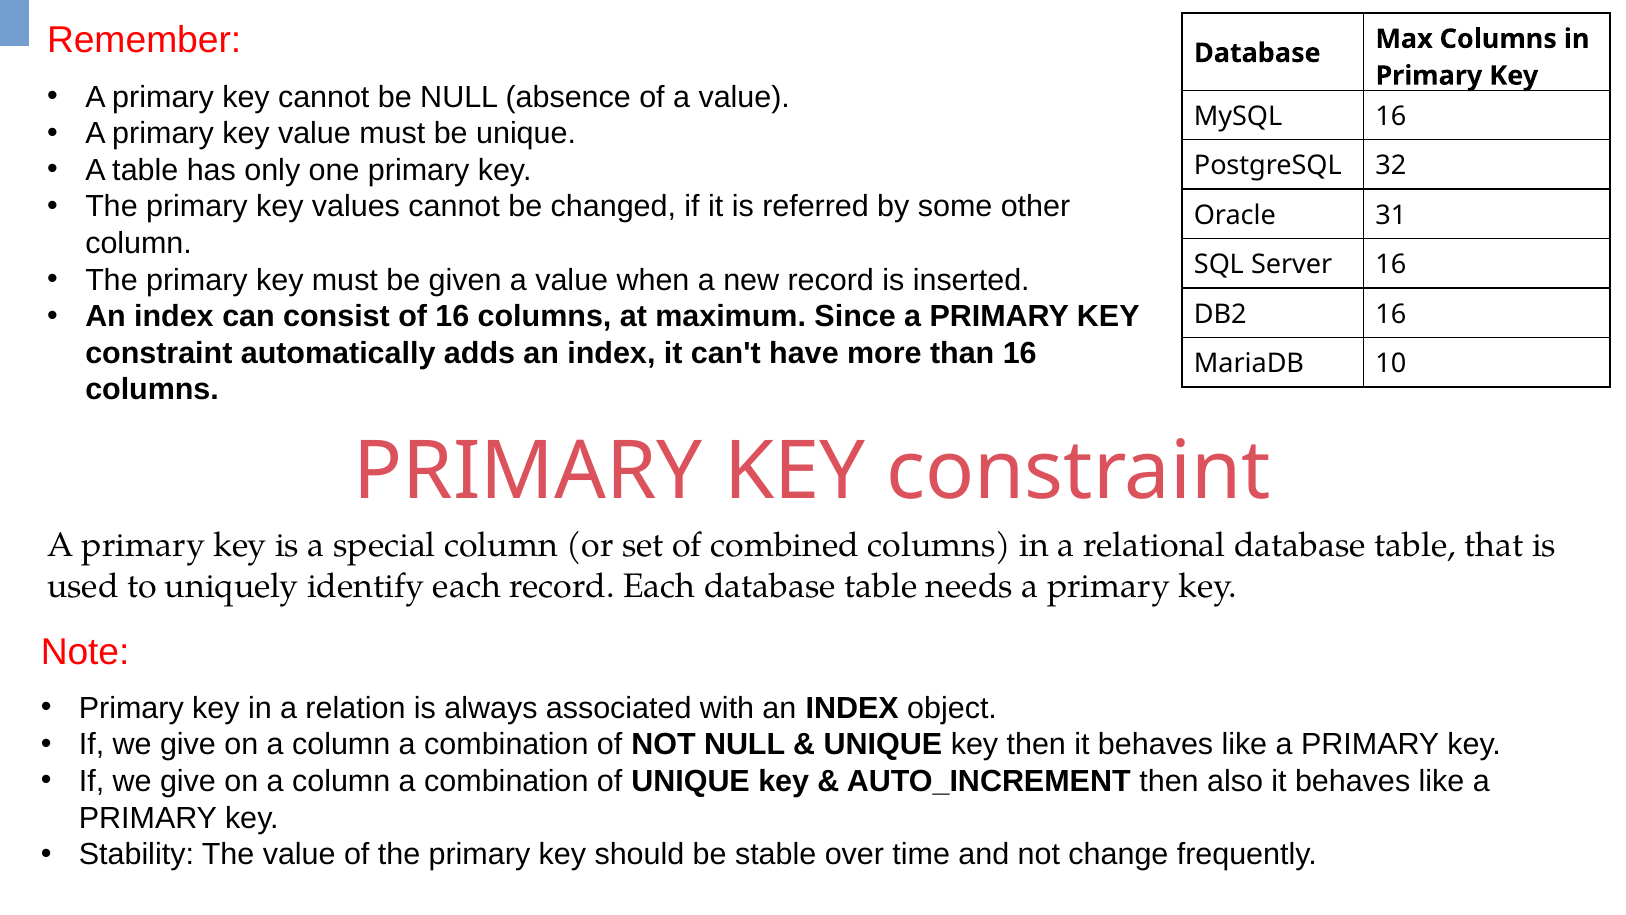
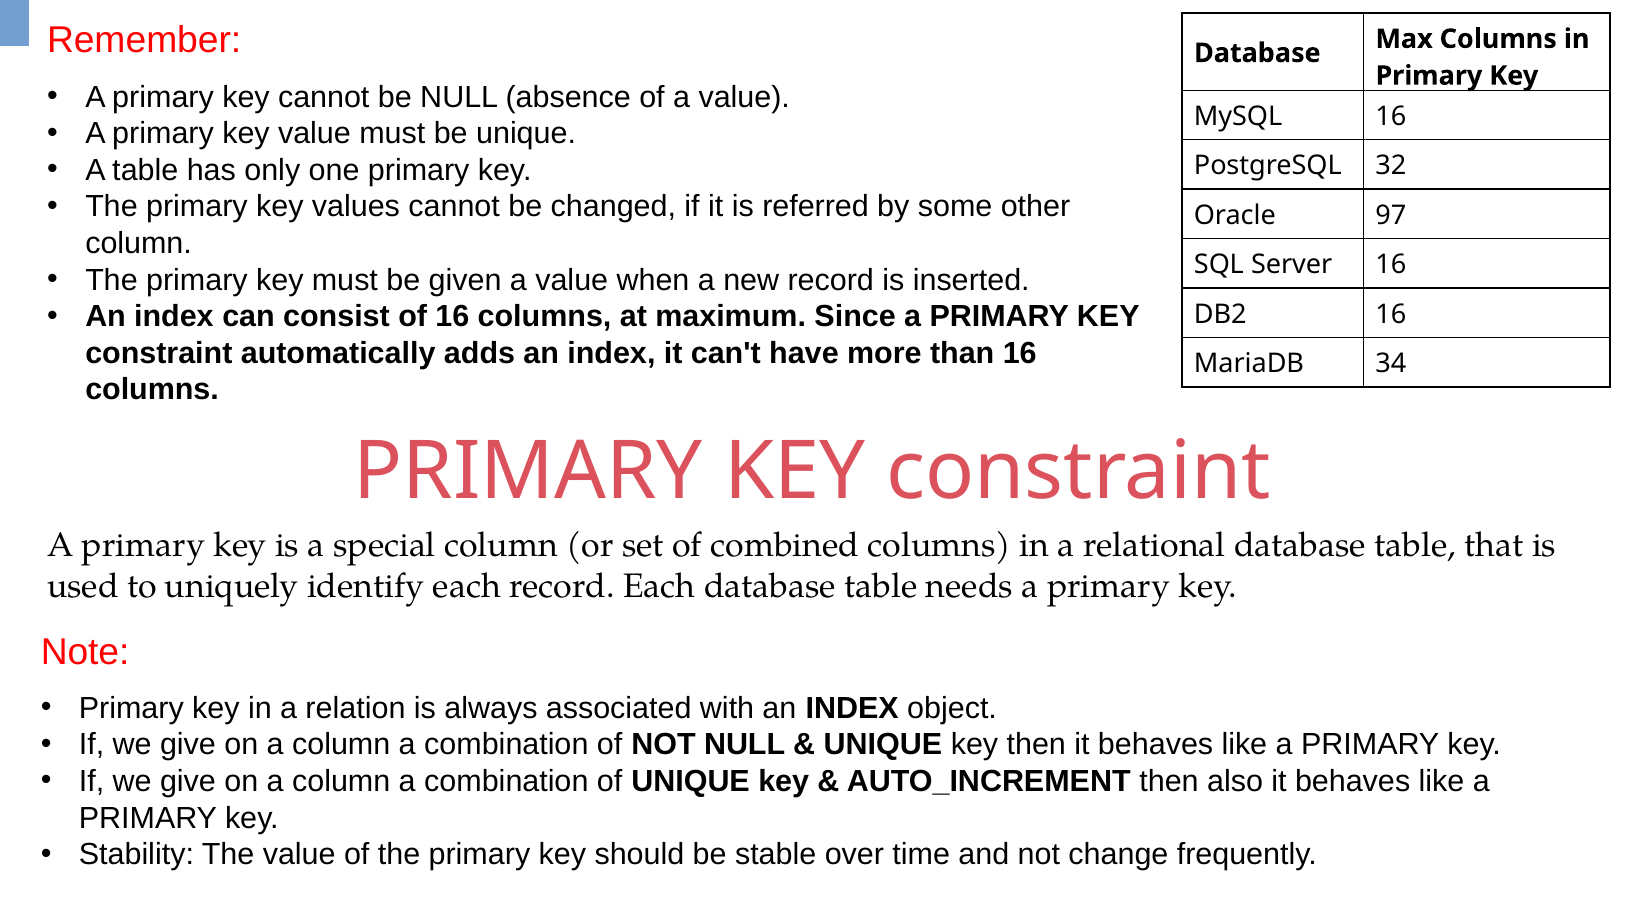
31: 31 -> 97 (1391, 215)
10: 10 -> 34 (1391, 363)
